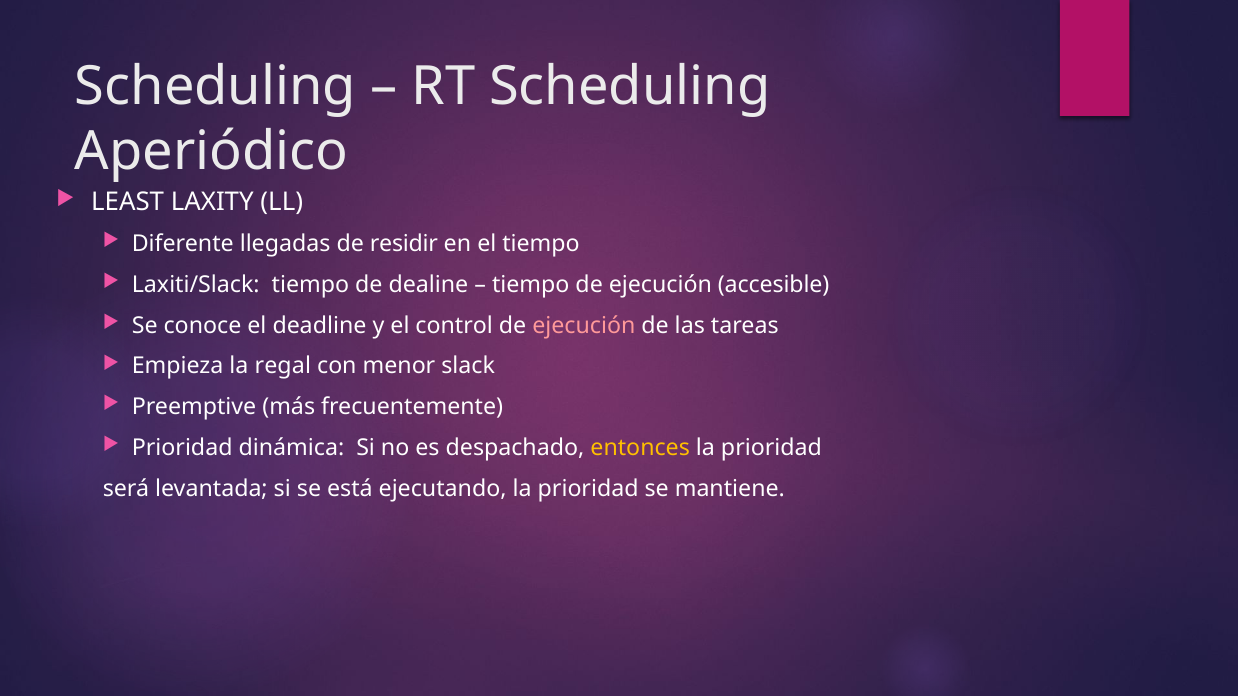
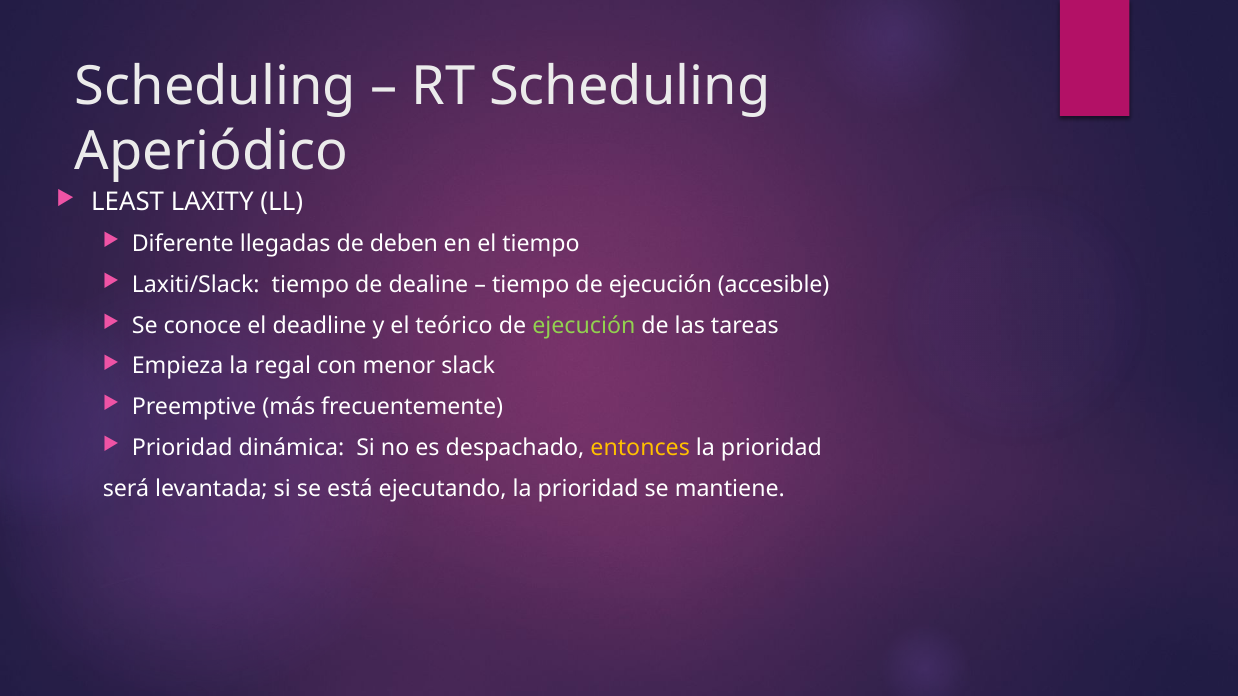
residir: residir -> deben (404, 244)
control: control -> teórico (454, 326)
ejecución colour: pink -> light green (584, 326)
